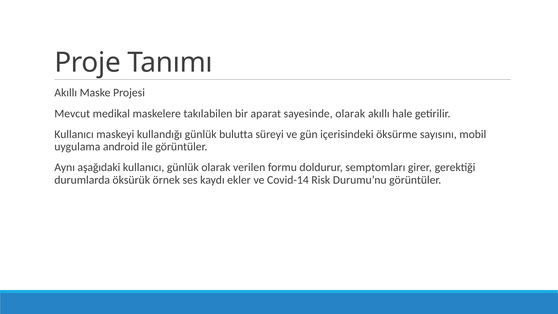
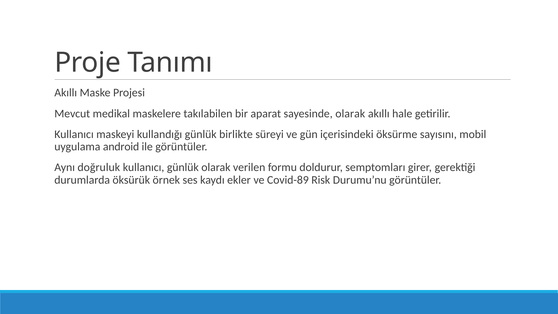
bulutta: bulutta -> birlikte (236, 134)
aşağıdaki: aşağıdaki -> doğruluk (99, 167)
Covid-14: Covid-14 -> Covid-89 (288, 180)
